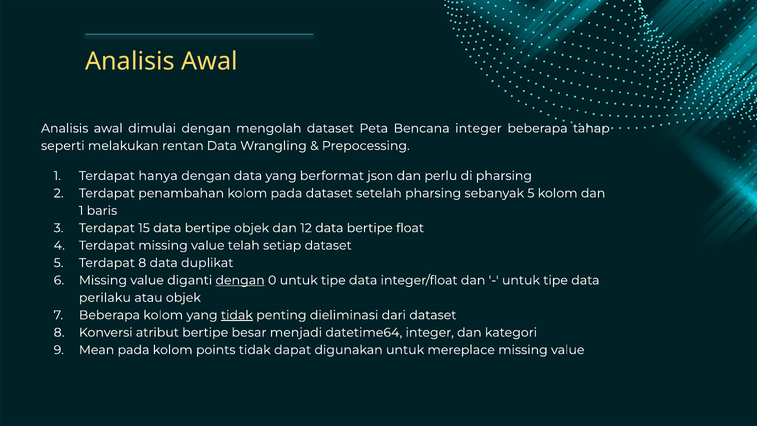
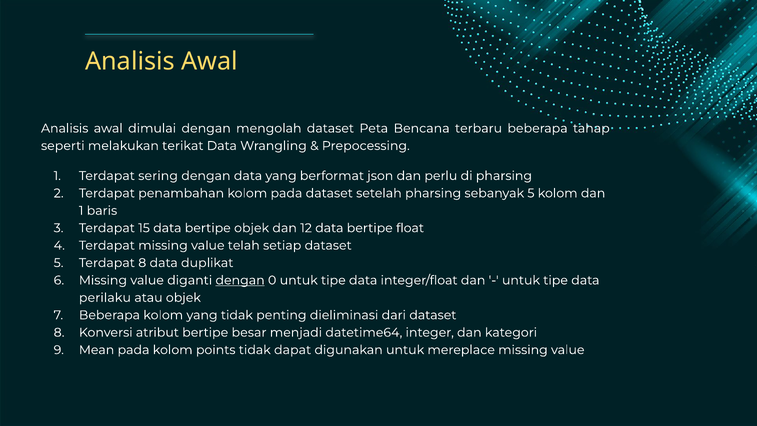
Bencana integer: integer -> terbaru (479, 128)
rentan: rentan -> terikat (183, 146)
hanya: hanya -> sering (158, 176)
tidak underline: present -> none (237, 315)
